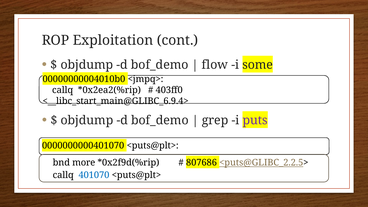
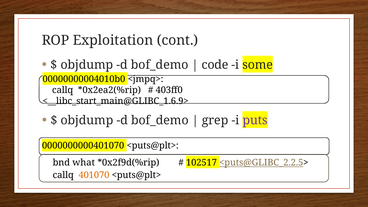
flow: flow -> code (215, 65)
<__libc_start_main@GLIBC_6.9.4>: <__libc_start_main@GLIBC_6.9.4> -> <__libc_start_main@GLIBC_1.6.9> (116, 101)
more: more -> what (84, 163)
807686: 807686 -> 102517 (201, 163)
401070 colour: blue -> orange (94, 175)
